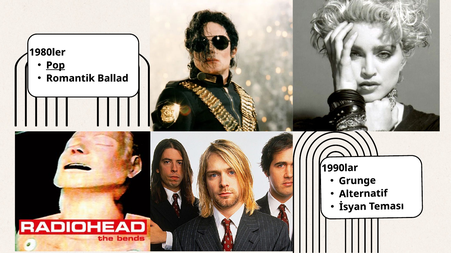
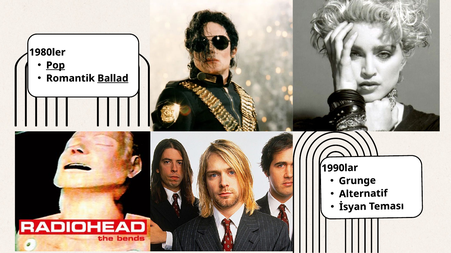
Ballad underline: none -> present (113, 78)
